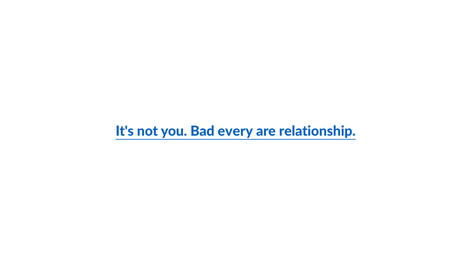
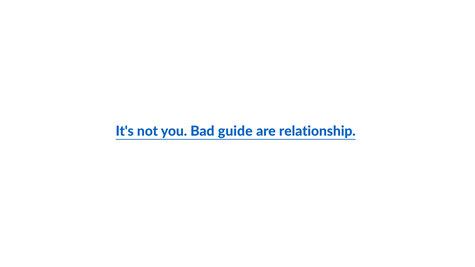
every: every -> guide (235, 131)
